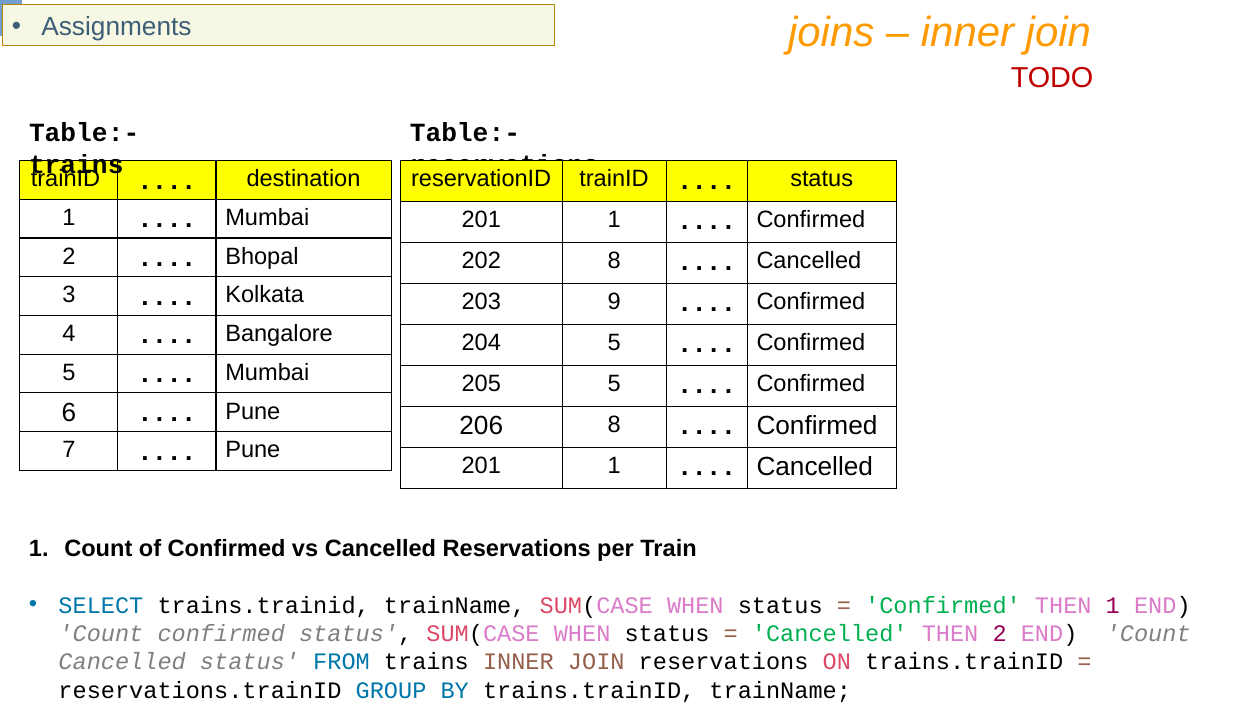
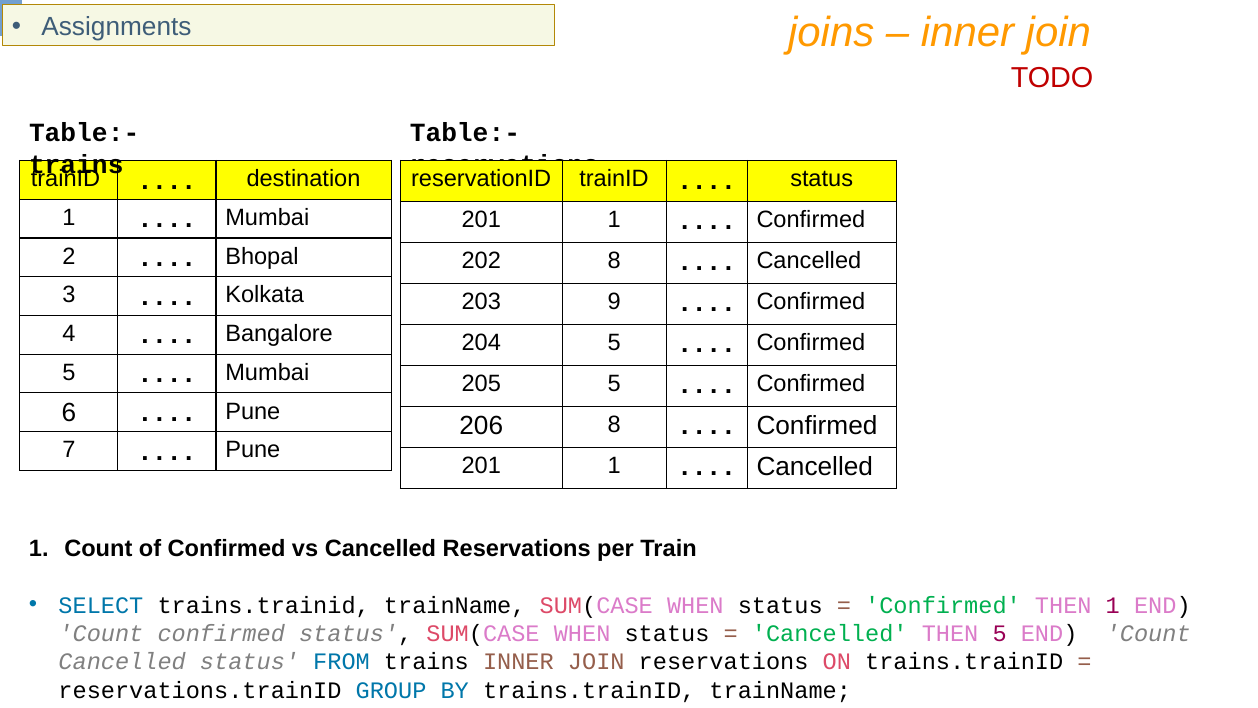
THEN 2: 2 -> 5 (1000, 633)
